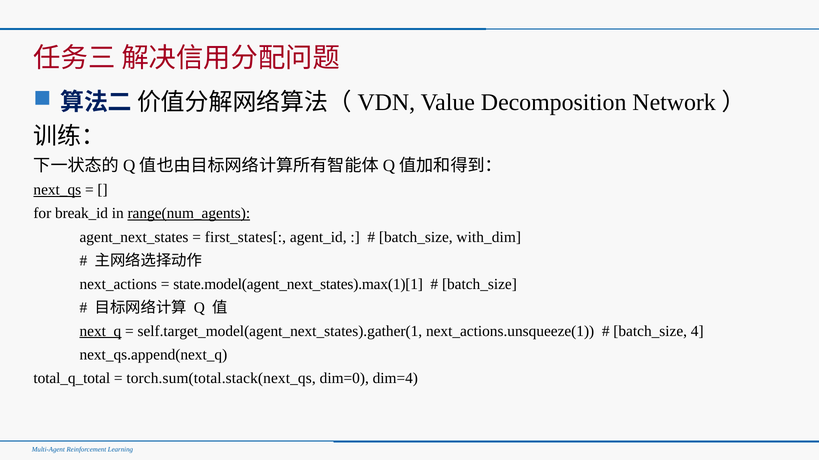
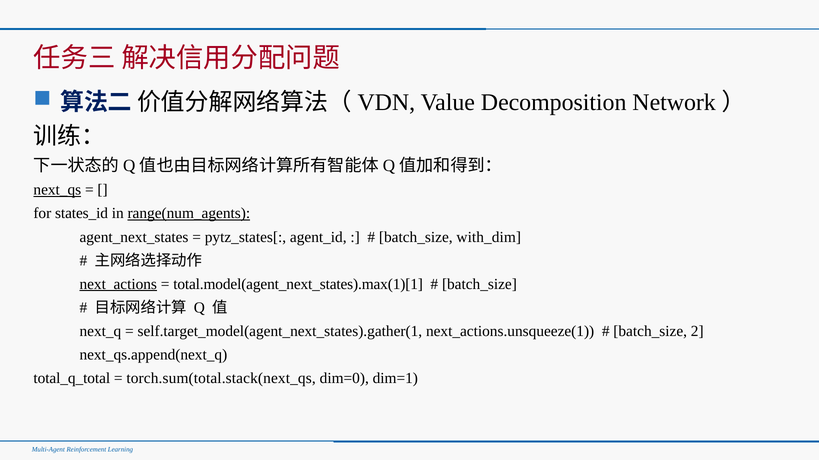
break_id: break_id -> states_id (82, 214)
first_states[: first_states[ -> pytz_states[ (245, 237)
next_actions underline: none -> present (118, 284)
state.model(agent_next_states).max(1)[1: state.model(agent_next_states).max(1)[1 -> total.model(agent_next_states).max(1)[1 (298, 284)
next_q underline: present -> none (100, 332)
4: 4 -> 2 (697, 332)
dim=4: dim=4 -> dim=1 (395, 379)
